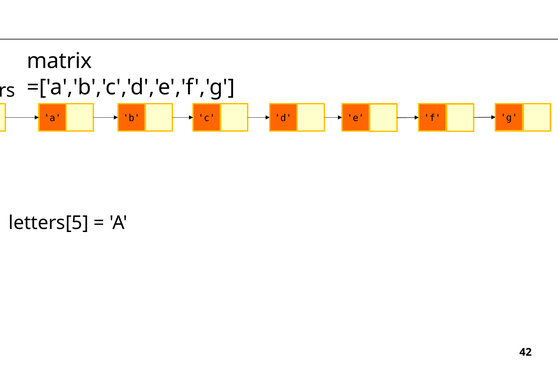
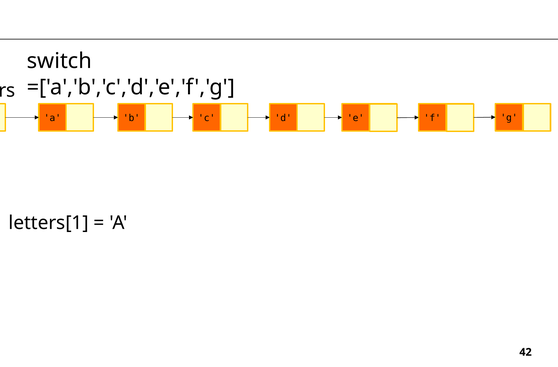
matrix: matrix -> switch (59, 61)
letters[5: letters[5 -> letters[1 (49, 223)
